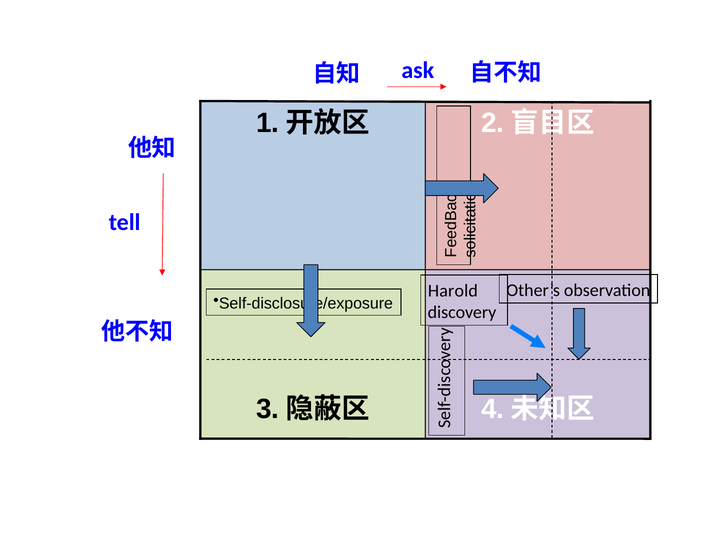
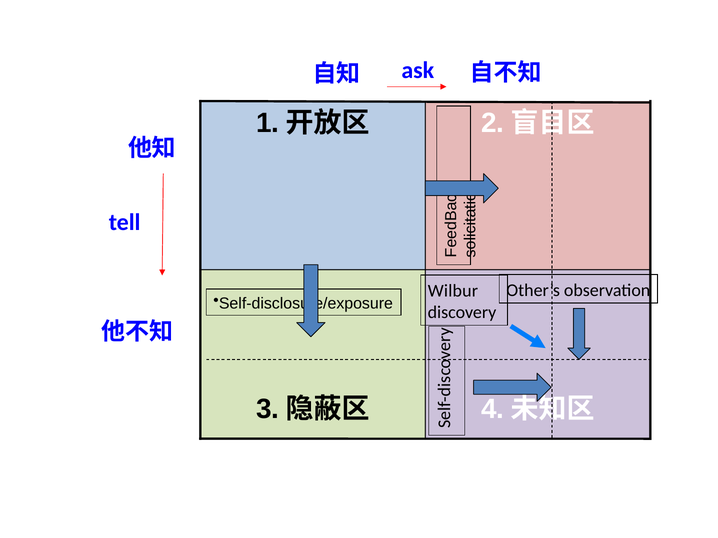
Harold: Harold -> Wilbur (453, 291)
